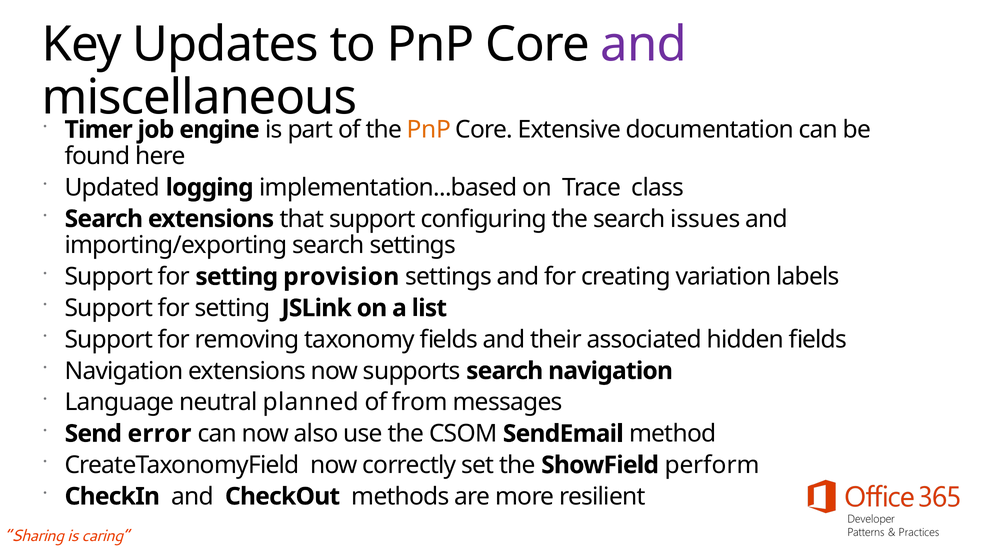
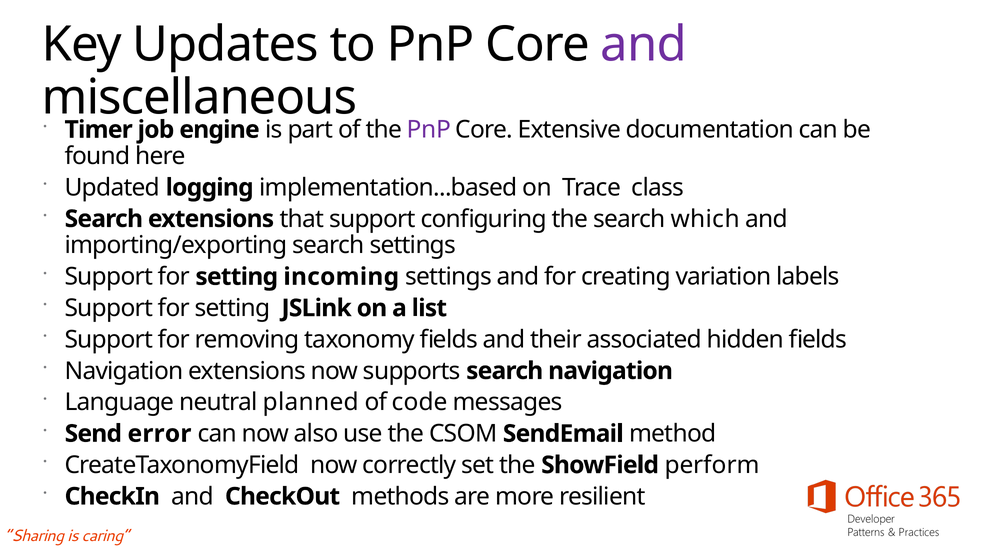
PnP colour: orange -> purple (429, 130)
issues: issues -> which (705, 219)
provision: provision -> incoming (341, 277)
from: from -> code (420, 402)
